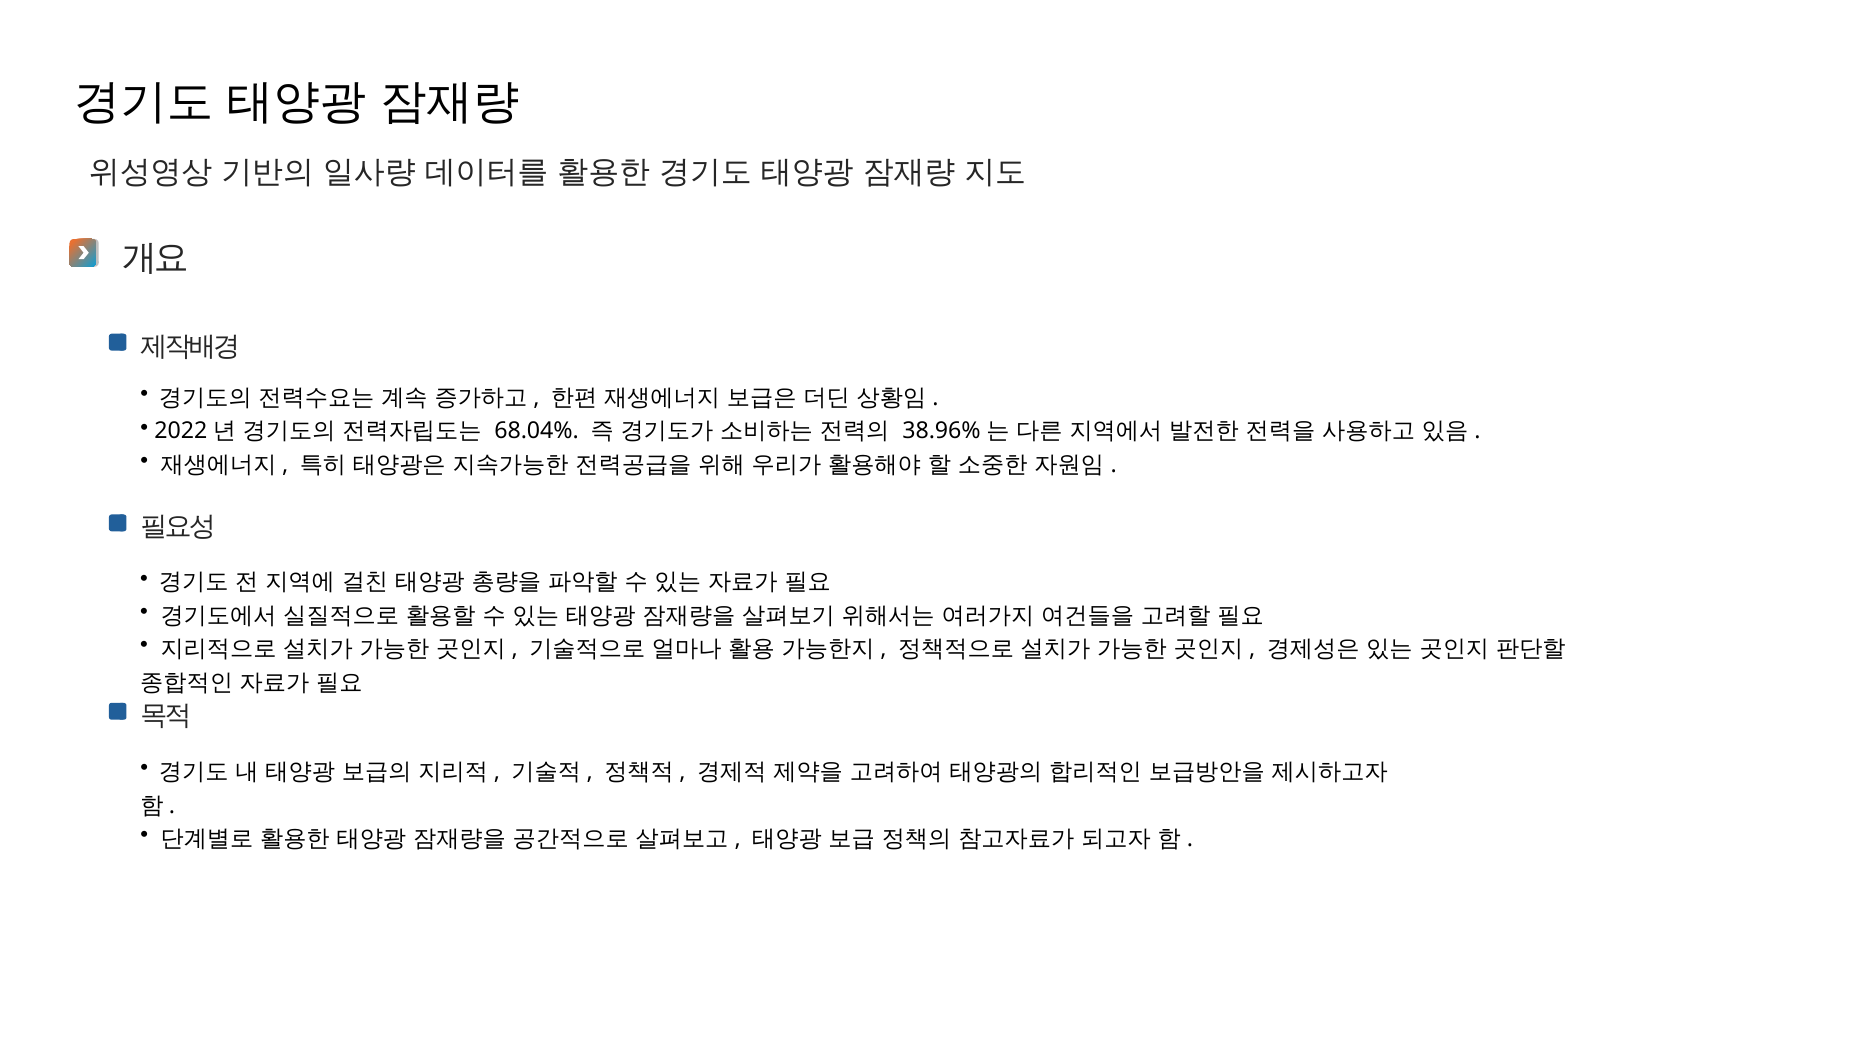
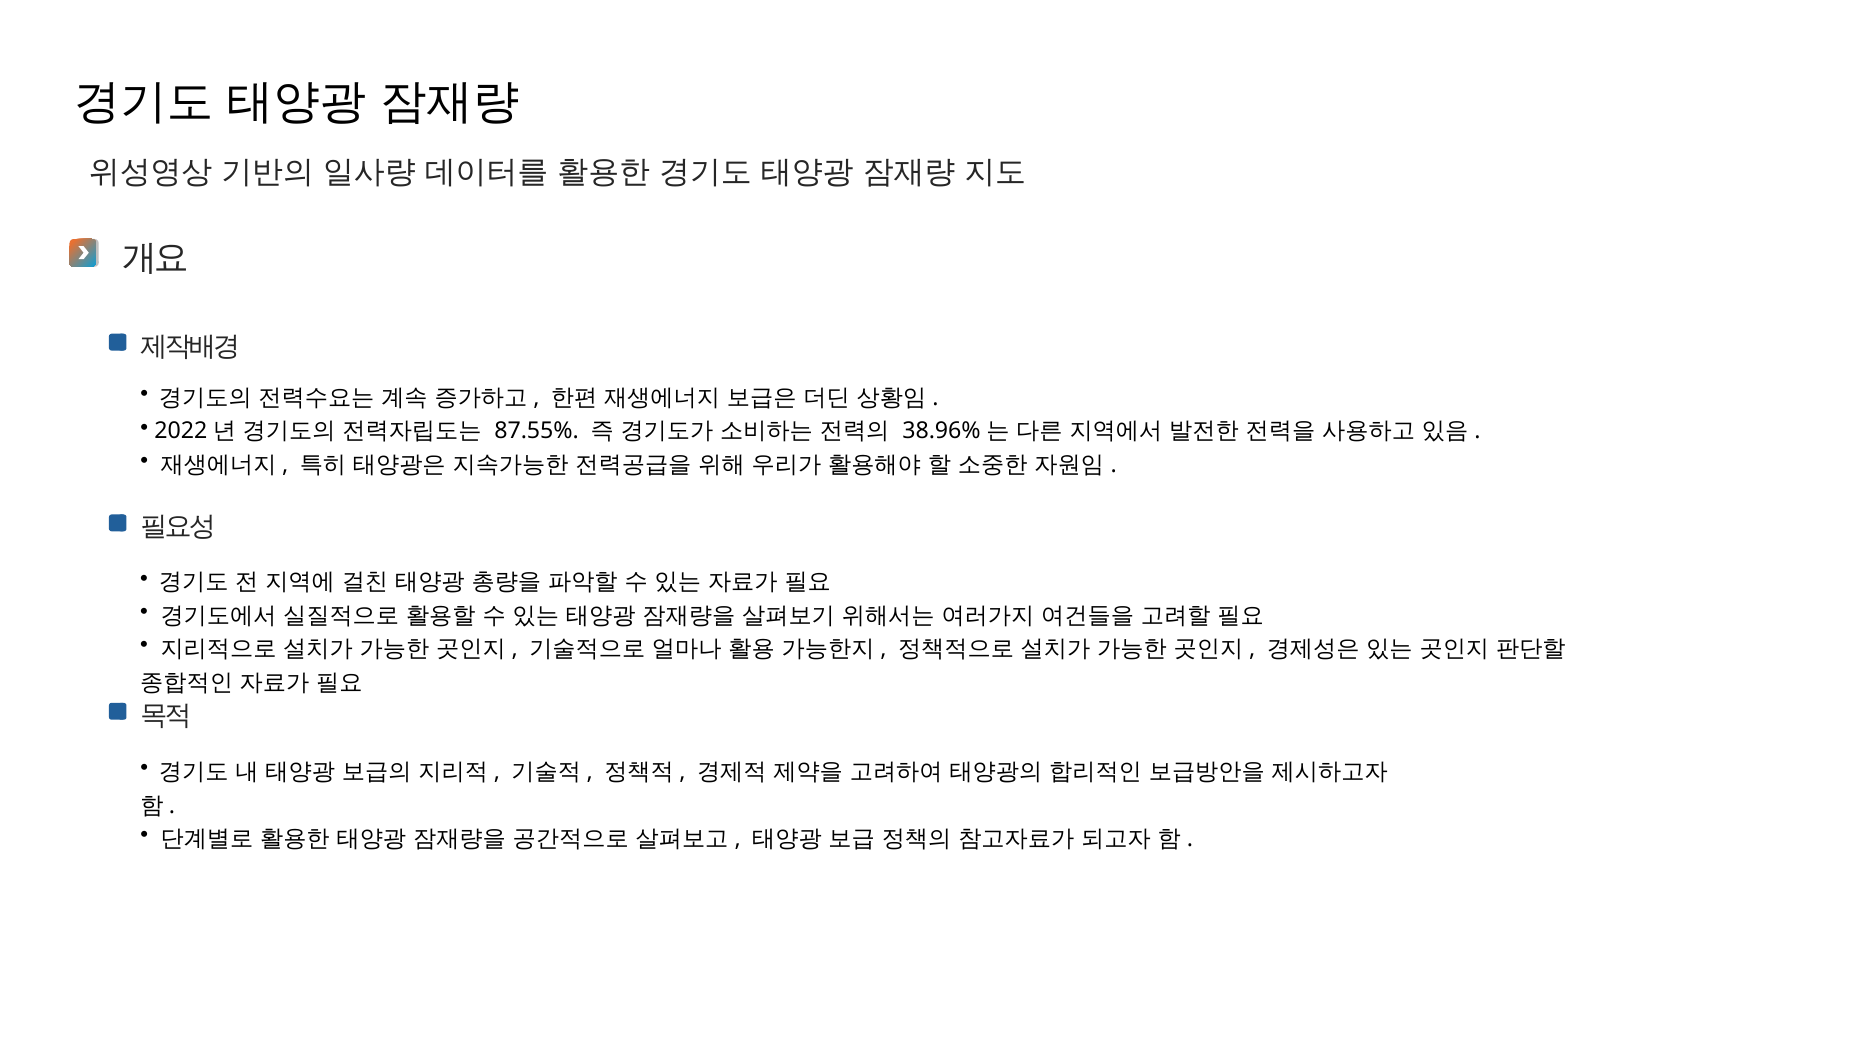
68.04%: 68.04% -> 87.55% (537, 431)
